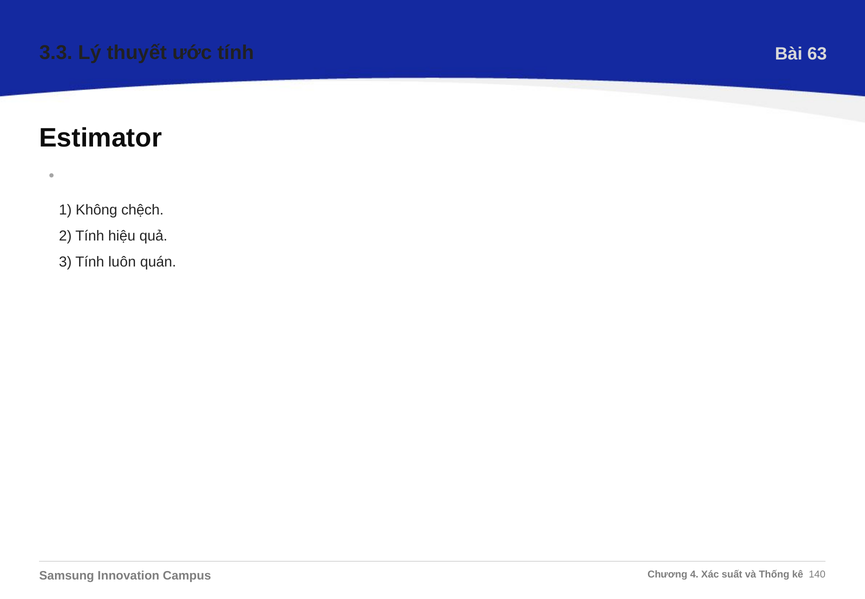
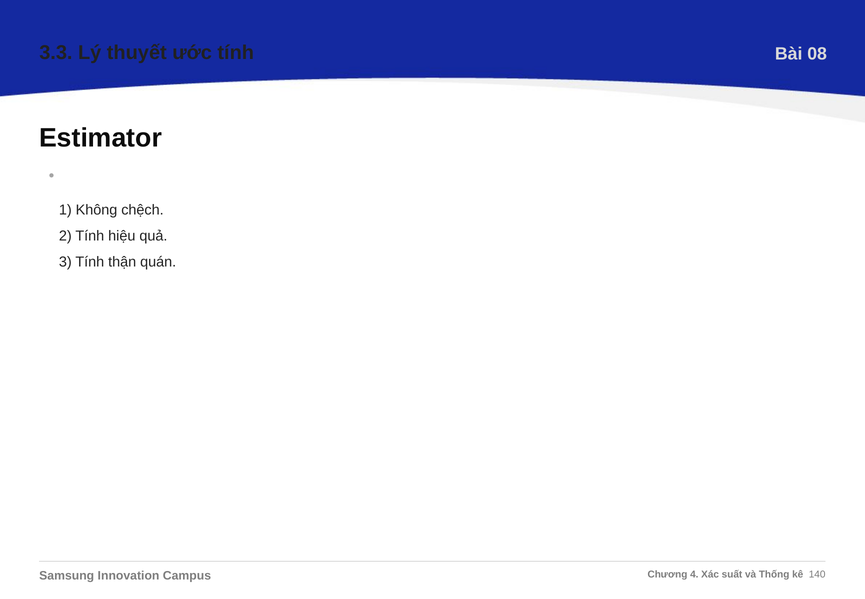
63: 63 -> 08 (817, 54)
luôn: luôn -> thận (122, 262)
